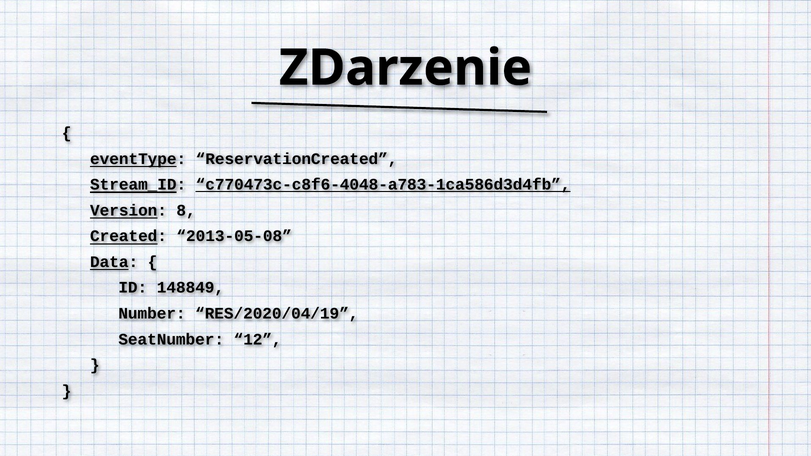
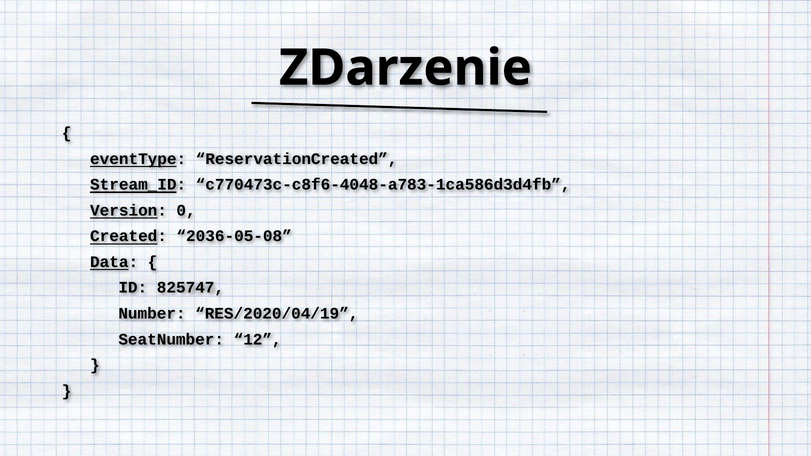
c770473c-c8f6-4048-a783-1ca586d3d4fb underline: present -> none (383, 185)
8: 8 -> 0 (186, 210)
2013-05-08: 2013-05-08 -> 2036-05-08 (234, 236)
148849: 148849 -> 825747 (190, 288)
